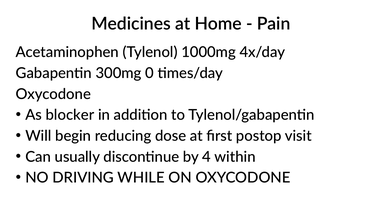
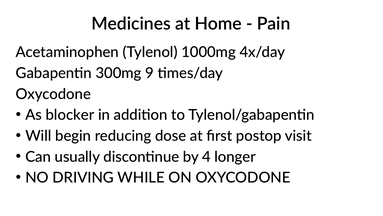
0: 0 -> 9 (150, 73)
within: within -> longer (235, 156)
